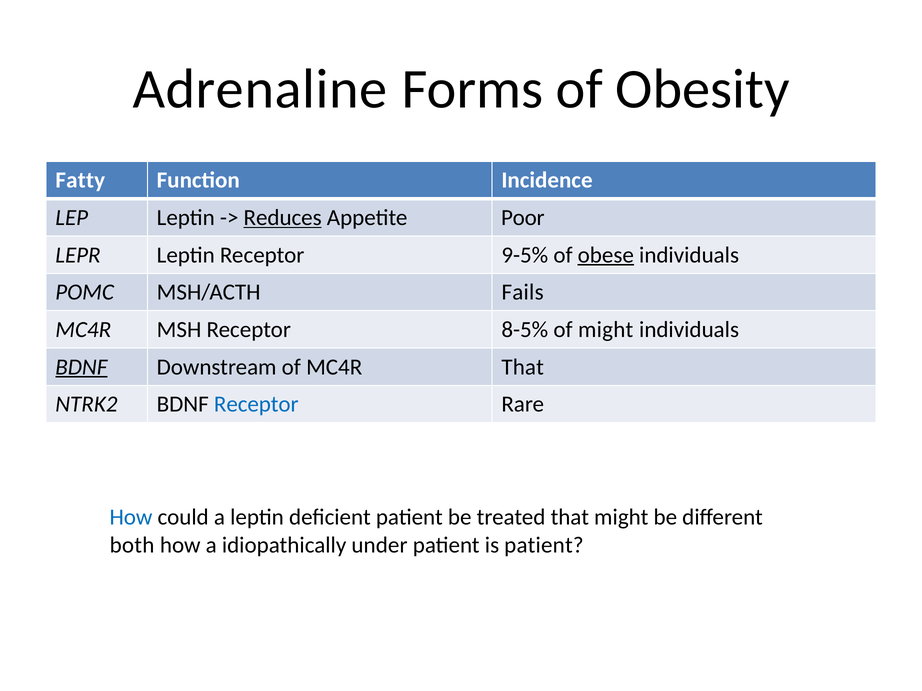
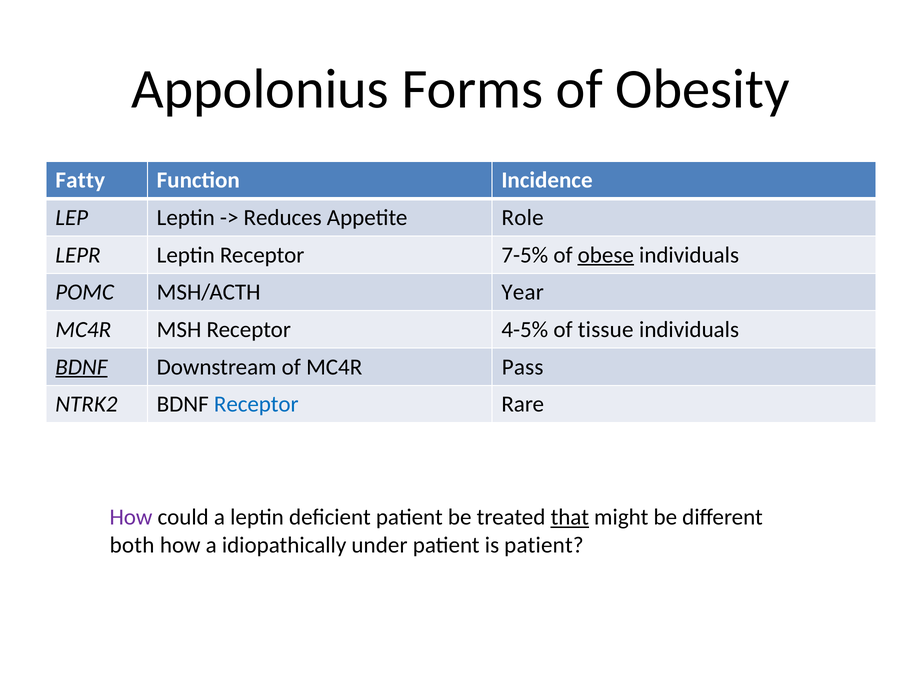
Adrenaline: Adrenaline -> Appolonius (260, 89)
Reduces underline: present -> none (283, 218)
Poor: Poor -> Role (523, 218)
9-5%: 9-5% -> 7-5% (525, 255)
Fails: Fails -> Year (523, 292)
8-5%: 8-5% -> 4-5% (525, 330)
of might: might -> tissue (606, 330)
MC4R That: That -> Pass (523, 367)
How colour: blue -> purple (131, 518)
that underline: none -> present (570, 518)
